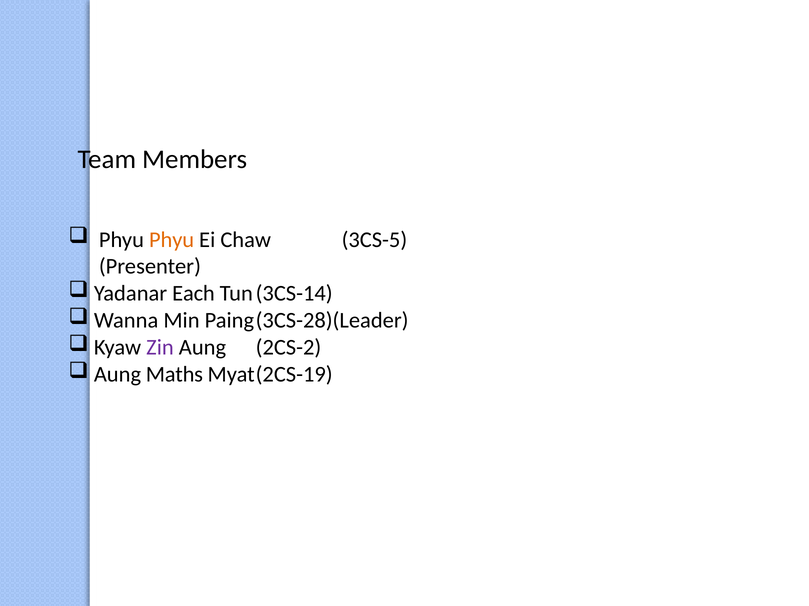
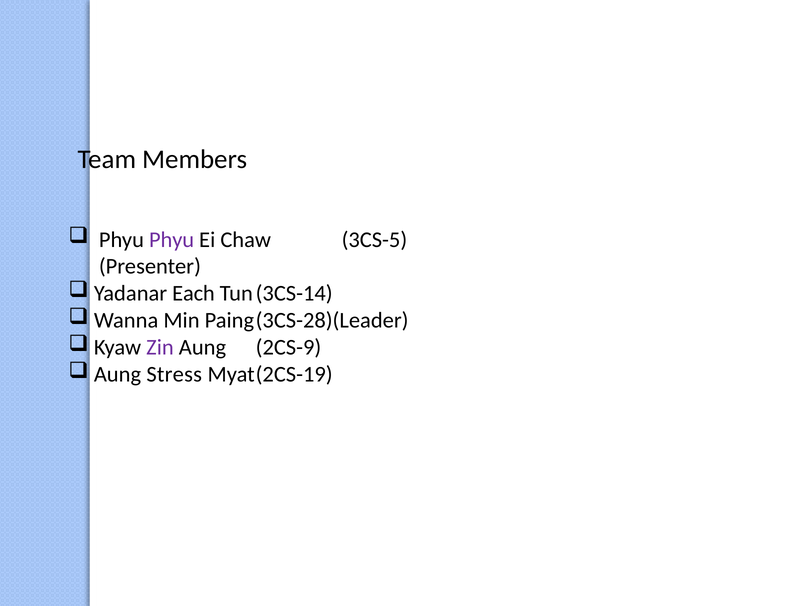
Phyu colour: orange -> purple (172, 240)
2CS-2: 2CS-2 -> 2CS-9 (288, 348)
Maths: Maths -> Stress (174, 375)
